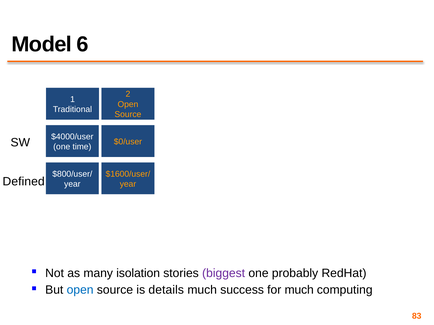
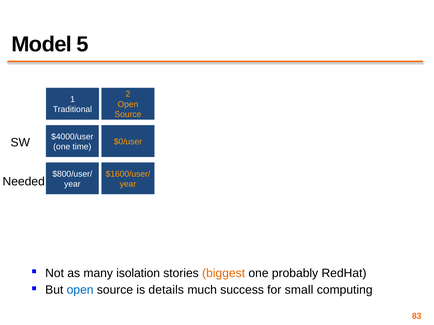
6: 6 -> 5 (83, 44)
Defined: Defined -> Needed (24, 182)
biggest colour: purple -> orange (224, 274)
for much: much -> small (299, 290)
